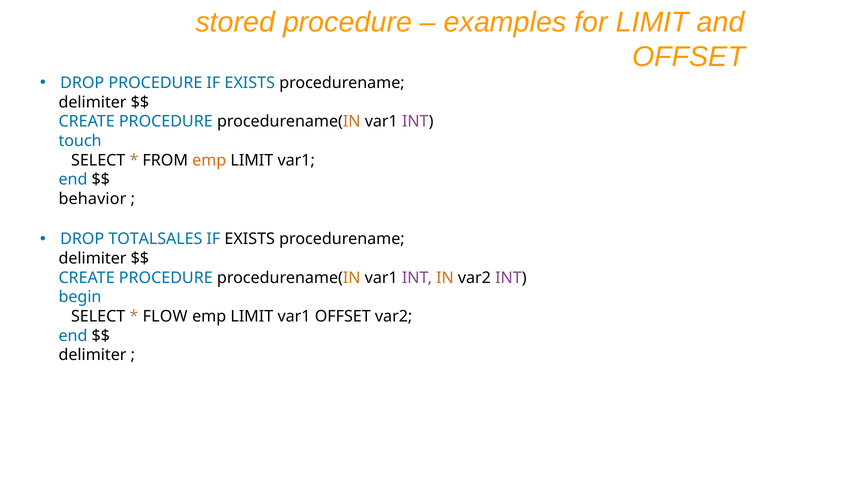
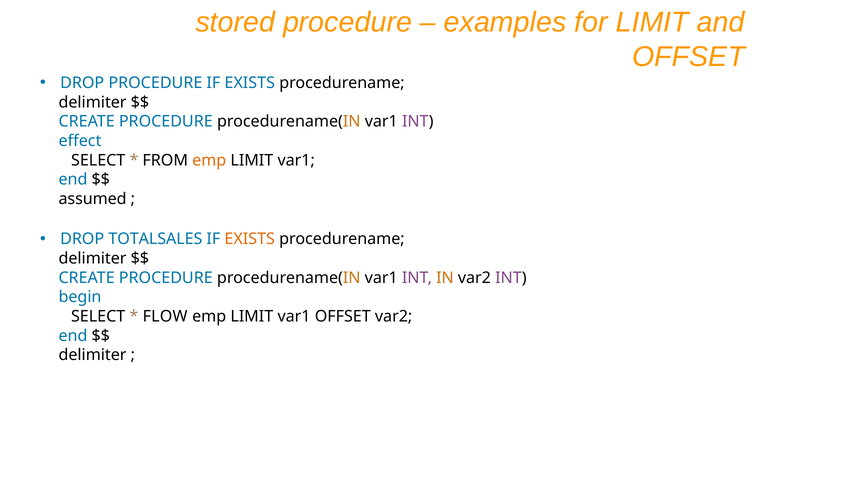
touch: touch -> effect (80, 141)
behavior: behavior -> assumed (93, 199)
EXISTS colour: black -> orange (250, 239)
